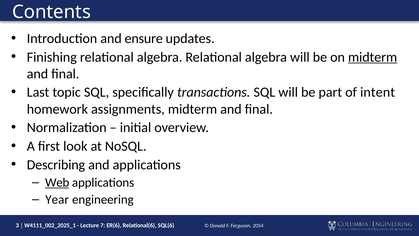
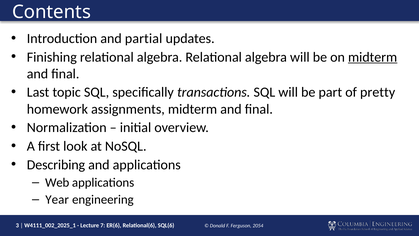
ensure: ensure -> partial (144, 38)
intent: intent -> pretty (378, 92)
Web underline: present -> none (57, 182)
